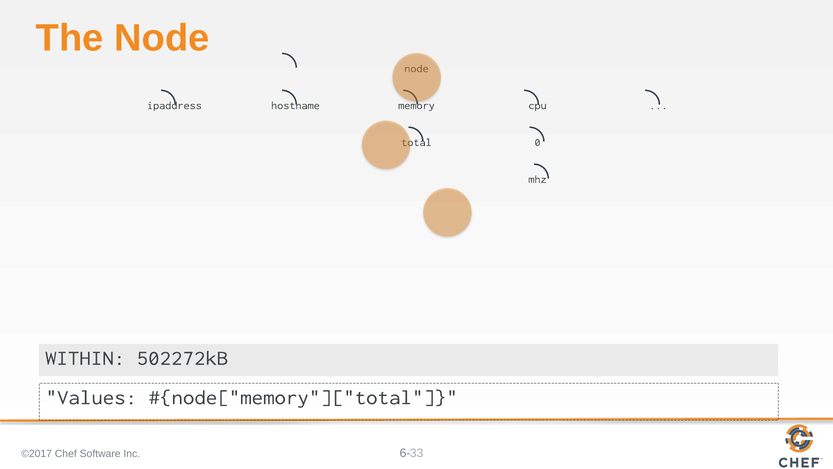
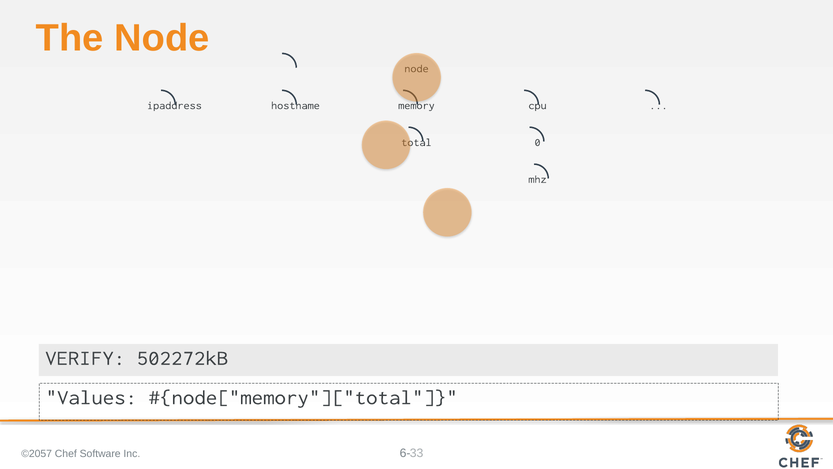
WITHIN: WITHIN -> VERIFY (85, 358)
©2017: ©2017 -> ©2057 (37, 453)
